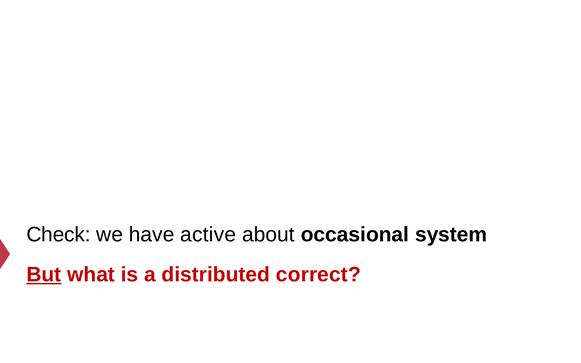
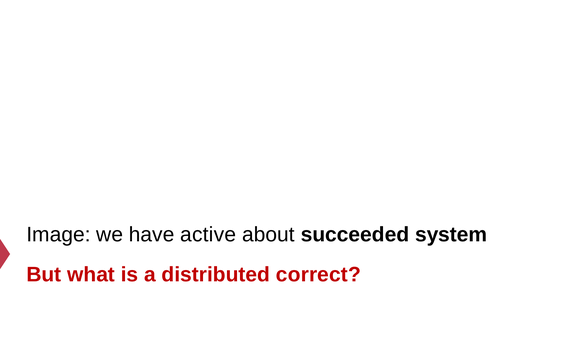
Check: Check -> Image (58, 235)
occasional: occasional -> succeeded (355, 235)
But underline: present -> none (44, 275)
